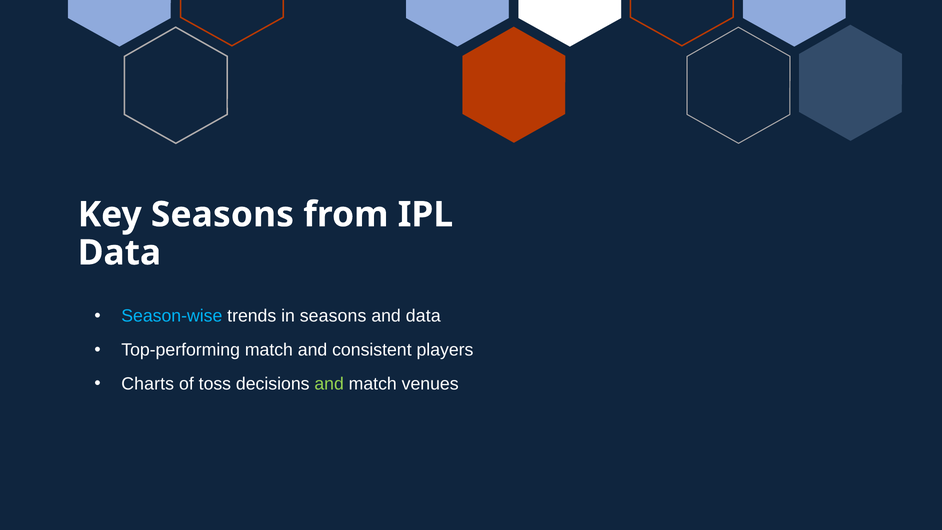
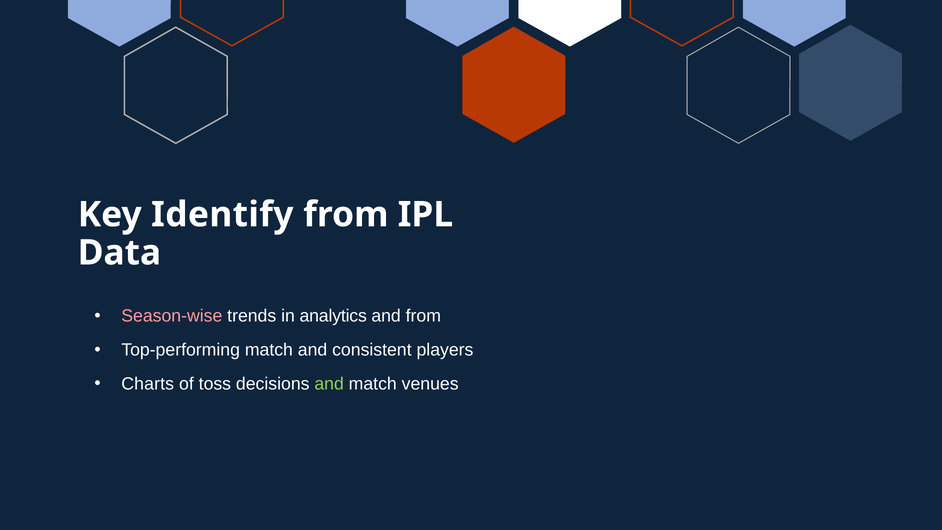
Key Seasons: Seasons -> Identify (222, 215)
Season-wise colour: light blue -> pink (172, 316)
in seasons: seasons -> analytics (333, 316)
and data: data -> from (423, 316)
